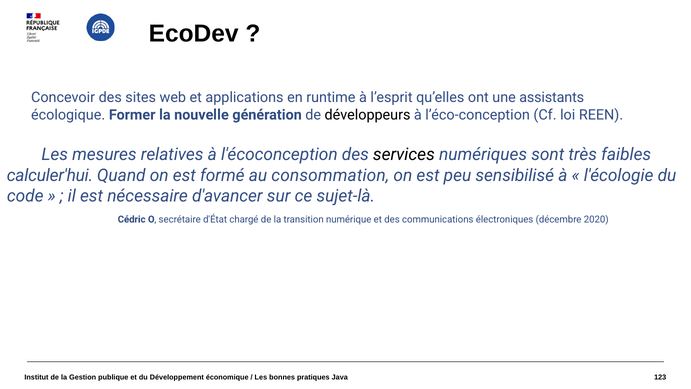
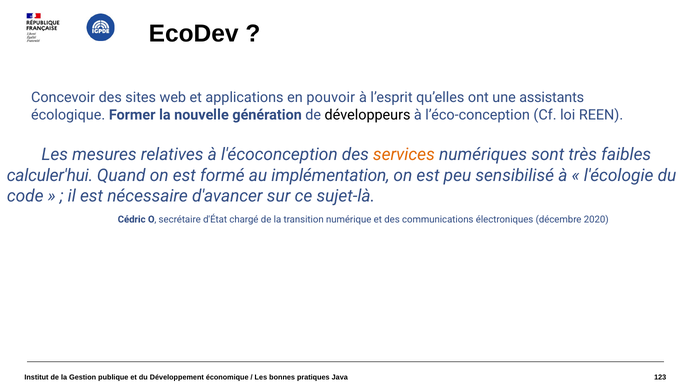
runtime: runtime -> pouvoir (331, 97)
services colour: black -> orange (404, 155)
consommation: consommation -> implémentation (330, 175)
